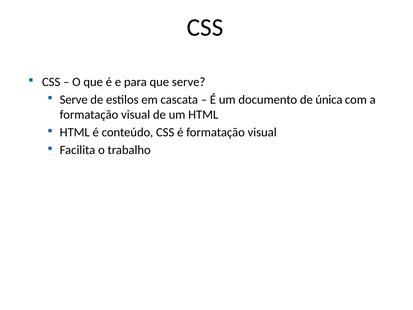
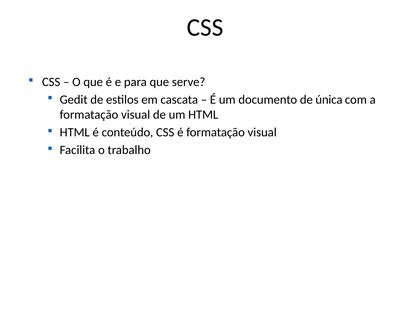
Serve: Serve -> Gedit (74, 99)
